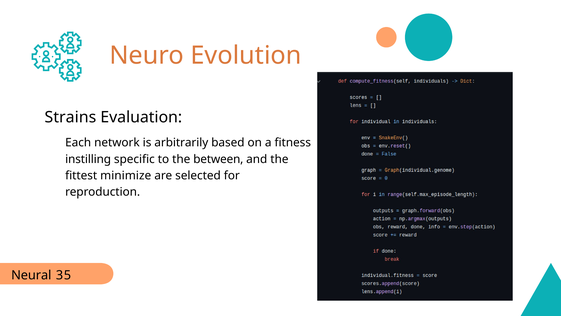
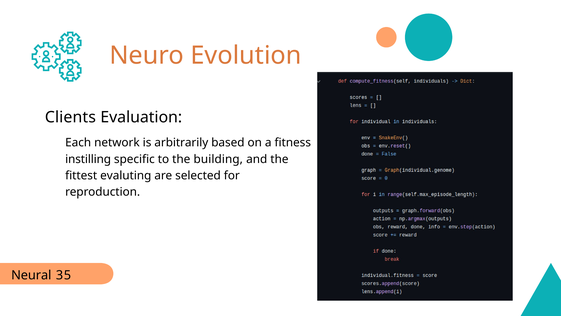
Strains: Strains -> Clients (70, 117)
between: between -> building (218, 159)
minimize: minimize -> evaluting (126, 175)
